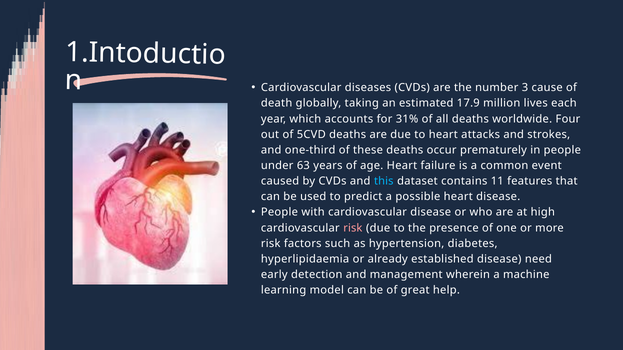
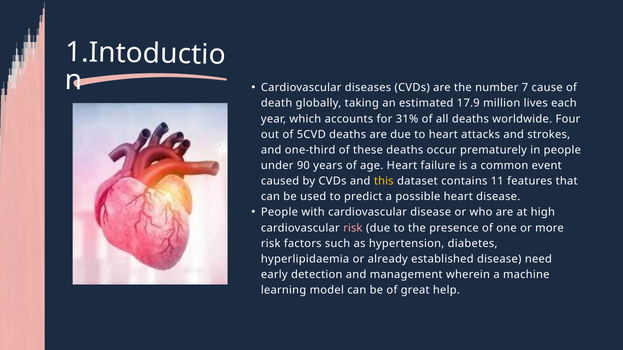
3: 3 -> 7 (525, 88)
63: 63 -> 90 (303, 166)
this colour: light blue -> yellow (384, 181)
